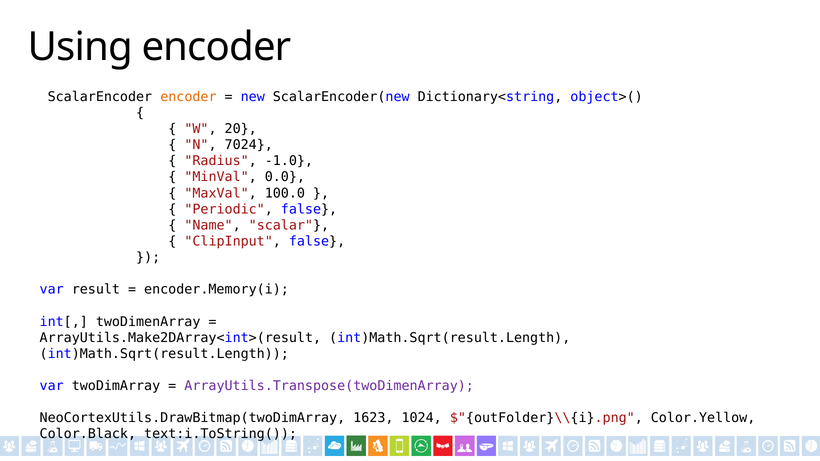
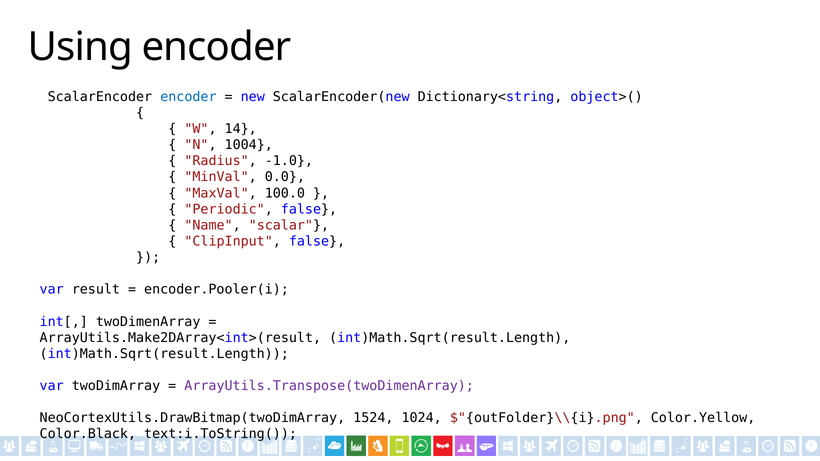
encoder colour: orange -> blue (188, 97)
20: 20 -> 14 (241, 129)
7024: 7024 -> 1004 (249, 145)
encoder.Memory(i: encoder.Memory(i -> encoder.Pooler(i (216, 290)
1623: 1623 -> 1524 (373, 418)
